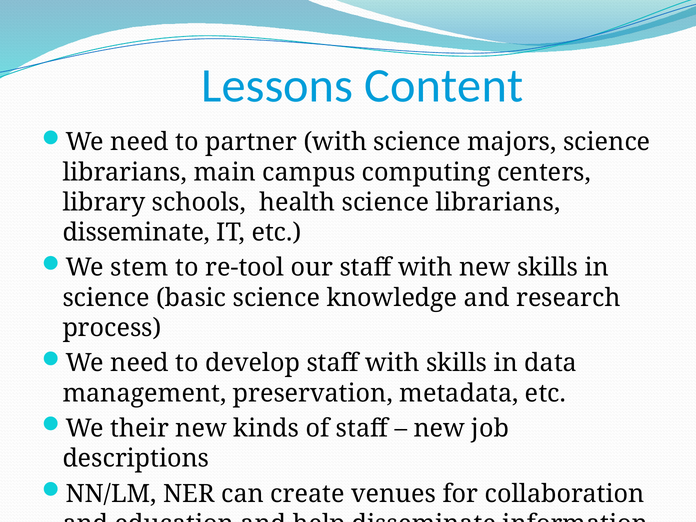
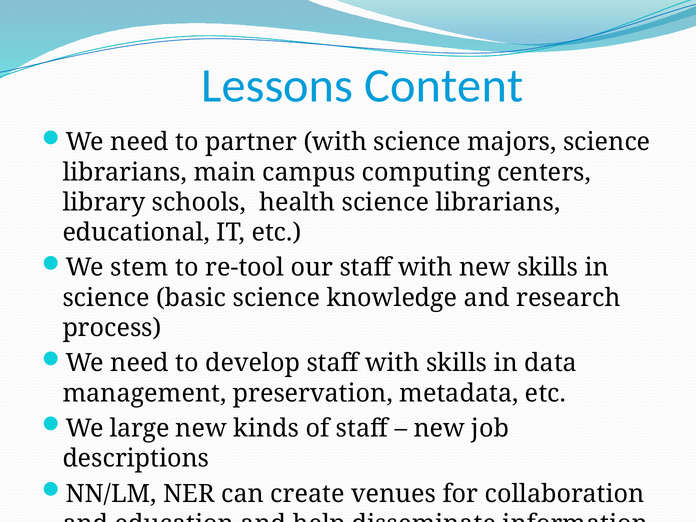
disseminate: disseminate -> educational (136, 233)
their: their -> large (140, 428)
